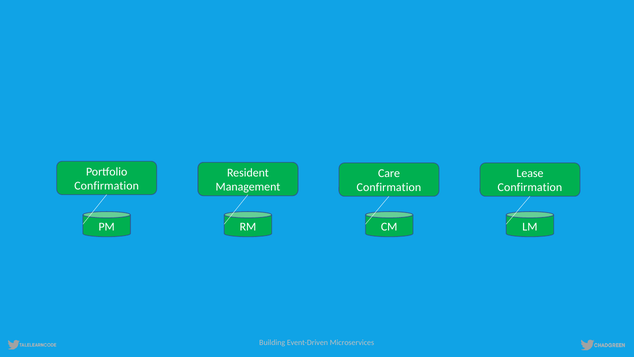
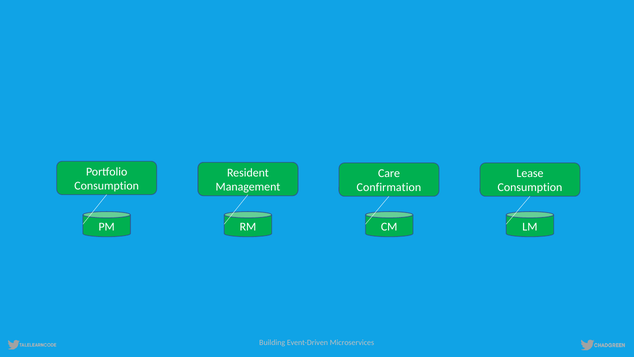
Confirmation: Confirmation -> Consumption (107, 186)
Confirmation: Confirmation -> Consumption (530, 187)
